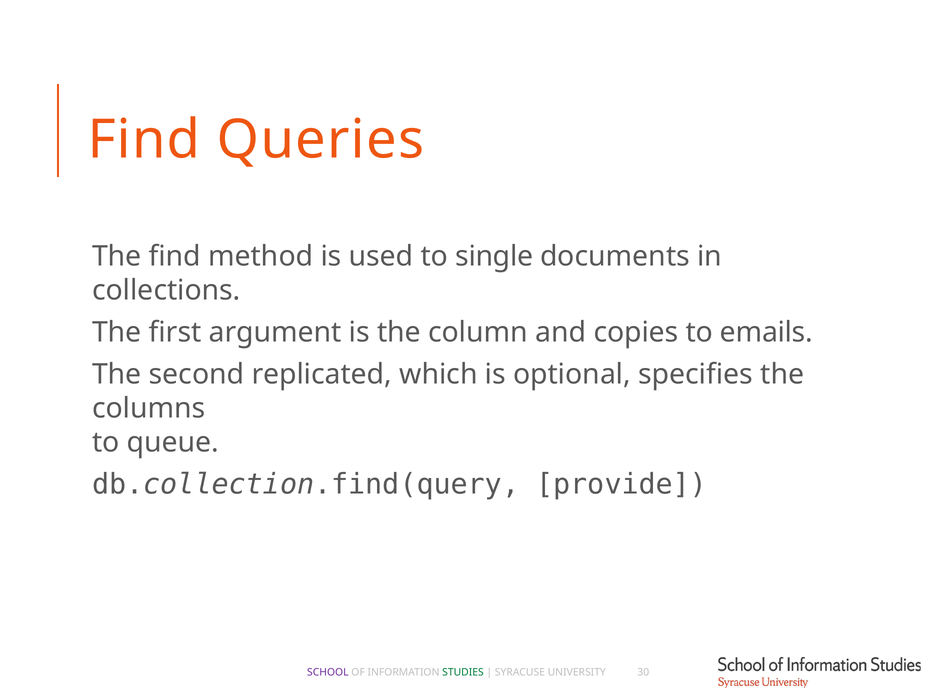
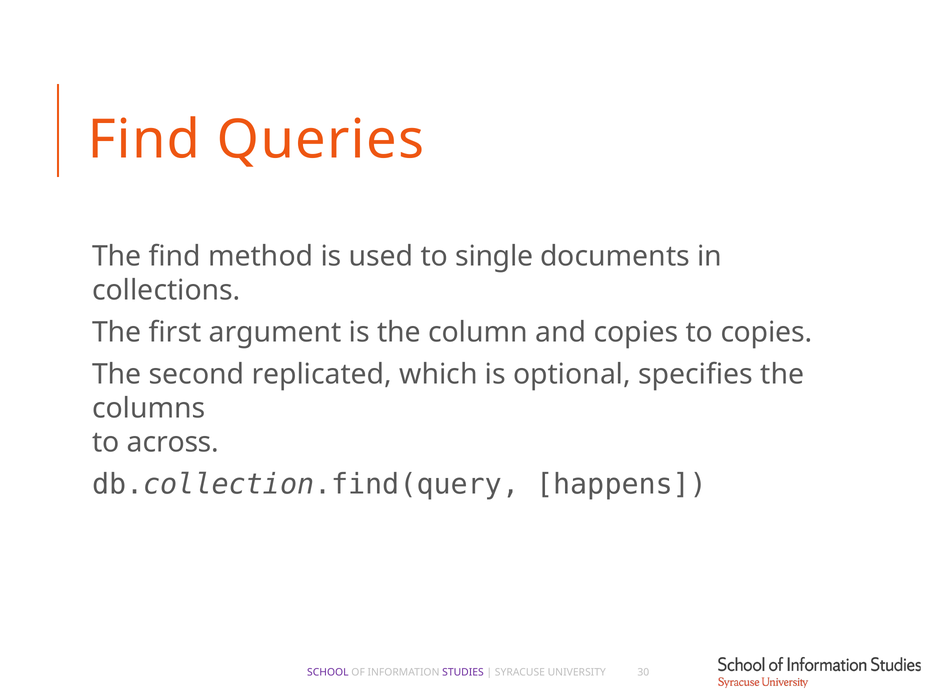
to emails: emails -> copies (766, 332)
queue: queue -> across (173, 443)
provide: provide -> happens (622, 485)
STUDIES colour: green -> purple (463, 672)
